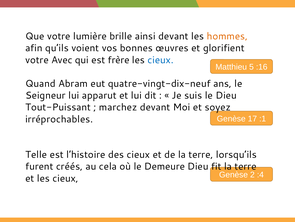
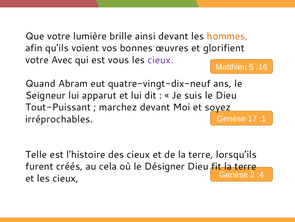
frère: frère -> vous (119, 60)
cieux colour: blue -> purple (161, 60)
Demeure: Demeure -> Désigner (165, 166)
